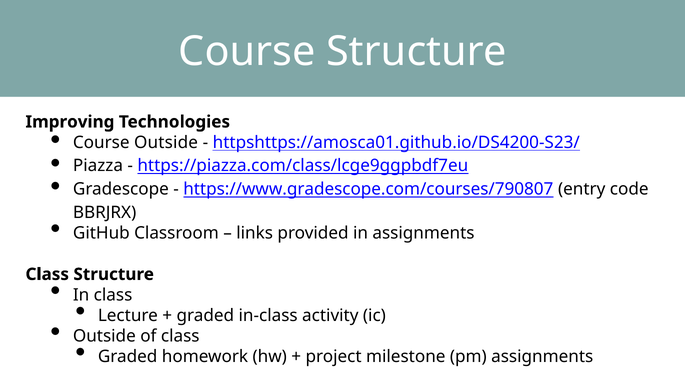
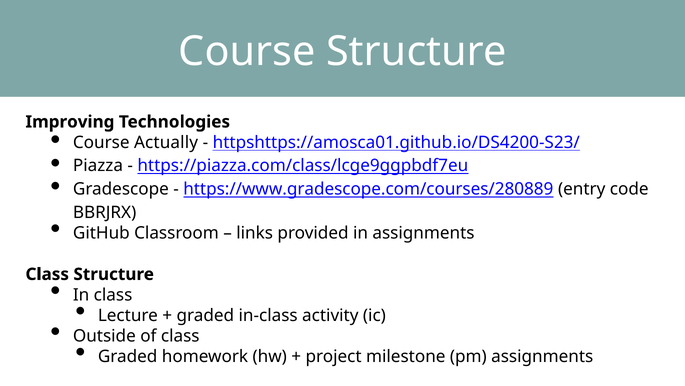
Course Outside: Outside -> Actually (166, 142)
https://www.gradescope.com/courses/790807: https://www.gradescope.com/courses/790807 -> https://www.gradescope.com/courses/280889 (368, 189)
